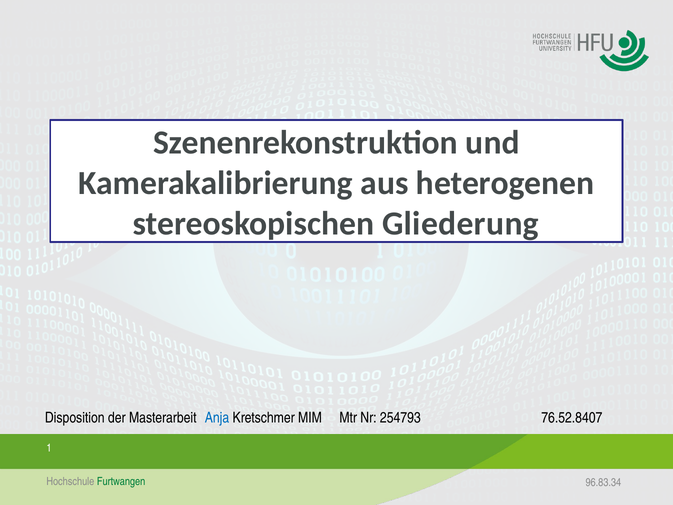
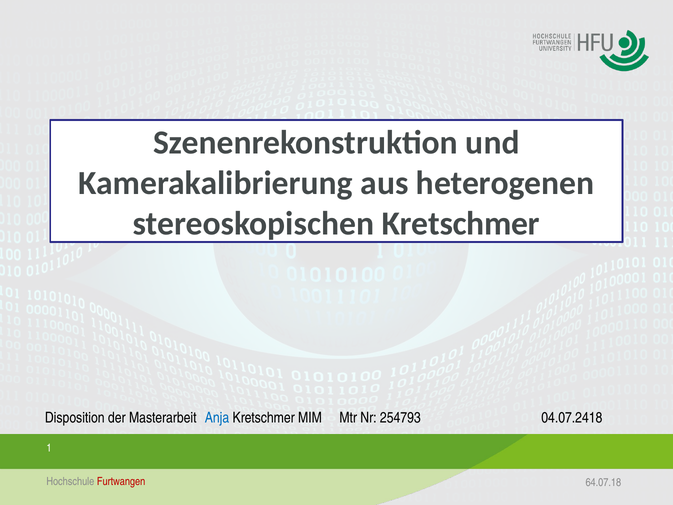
stereoskopischen Gliederung: Gliederung -> Kretschmer (461, 224)
76.52.8407: 76.52.8407 -> 04.07.2418 (572, 418)
Furtwangen colour: green -> red (121, 481)
96.83.34: 96.83.34 -> 64.07.18 (603, 482)
